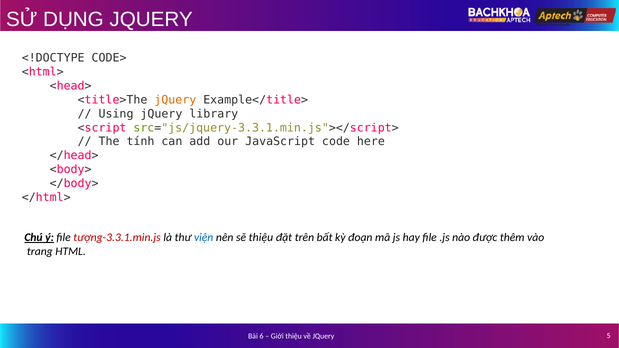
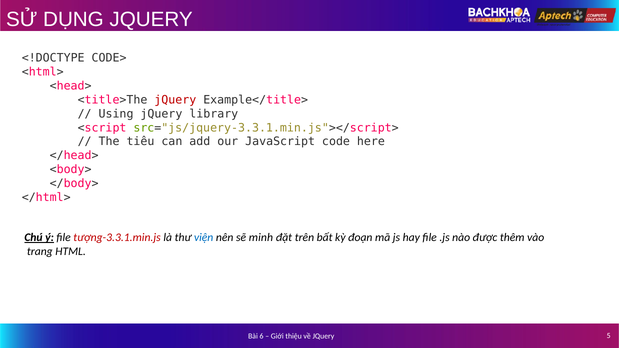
jQuery colour: orange -> red (175, 100)
tính: tính -> tiêu (140, 142)
sẽ thiệu: thiệu -> minh (261, 238)
